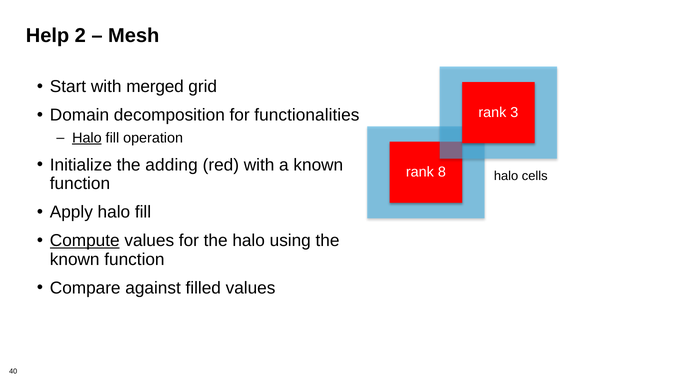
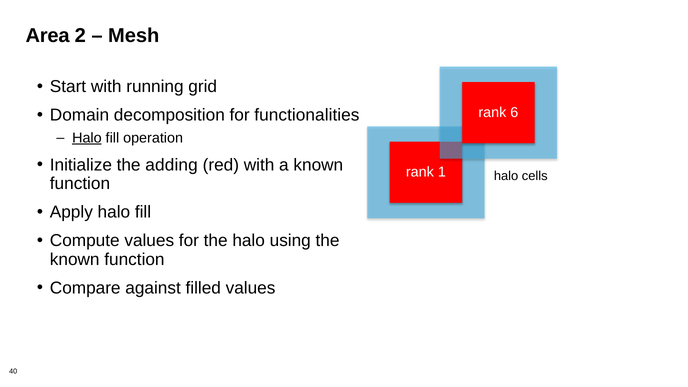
Help: Help -> Area (48, 36)
merged: merged -> running (155, 87)
3: 3 -> 6 (514, 113)
8: 8 -> 1 (442, 172)
Compute underline: present -> none (85, 241)
